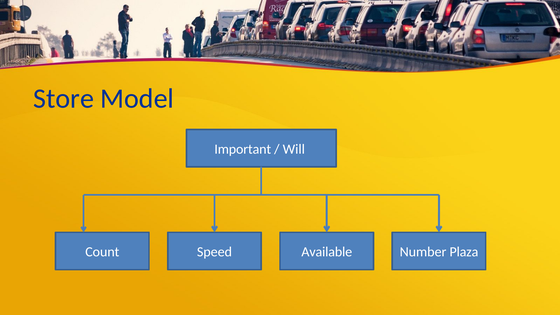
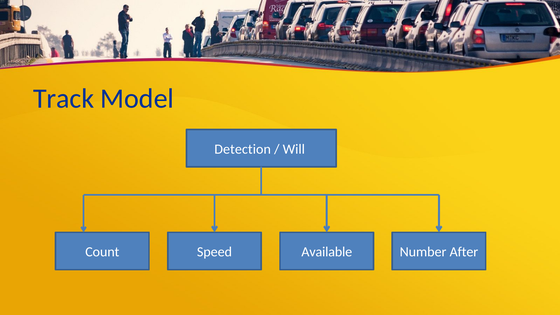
Store: Store -> Track (64, 99)
Important: Important -> Detection (243, 149)
Plaza: Plaza -> After (464, 252)
